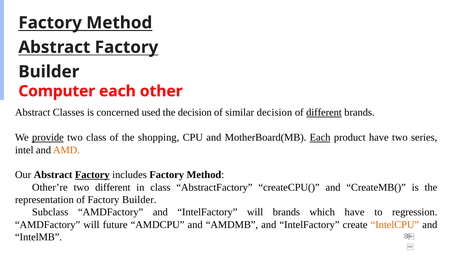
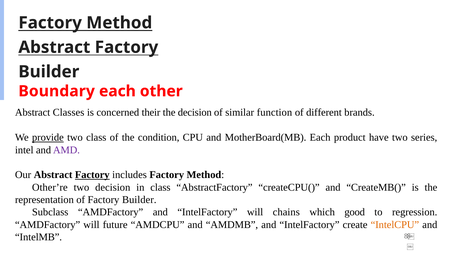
Computer: Computer -> Boundary (57, 91)
used: used -> their (151, 112)
similar decision: decision -> function (274, 112)
different underline: present -> none (324, 112)
shopping: shopping -> condition (159, 137)
Each underline: present -> none (320, 137)
AMD colour: orange -> purple (66, 150)
two different: different -> decision (113, 187)
will brands: brands -> chains (286, 212)
which have: have -> good (355, 212)
